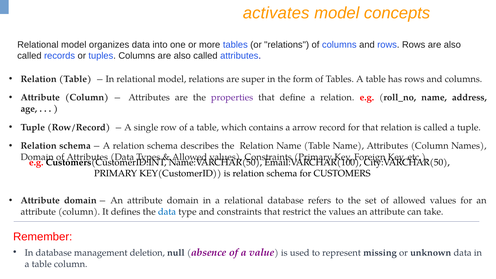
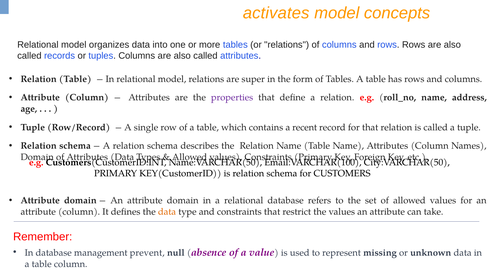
arrow: arrow -> recent (305, 127)
data colour: blue -> orange (167, 212)
deletion: deletion -> prevent (147, 253)
